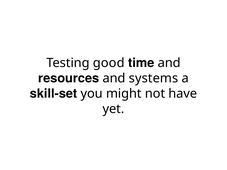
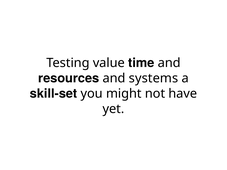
good: good -> value (109, 63)
